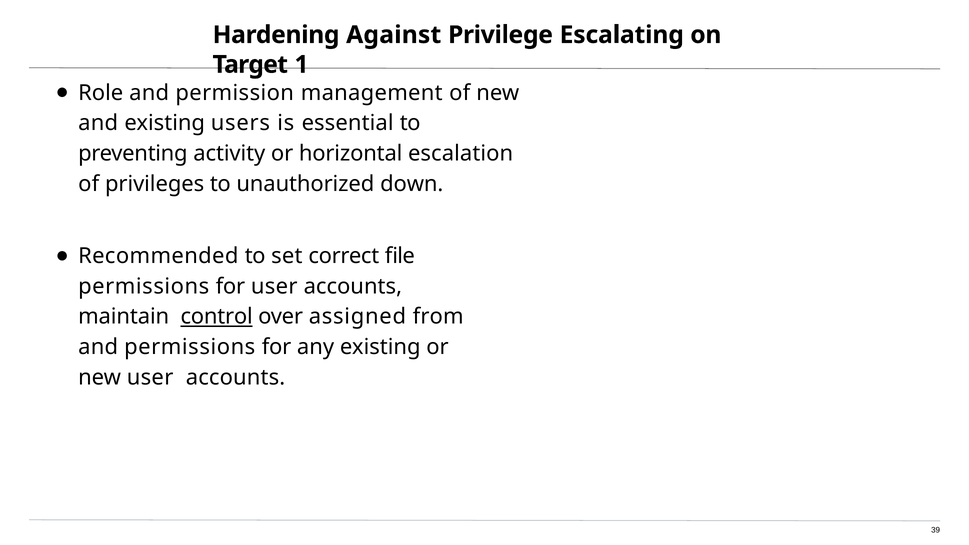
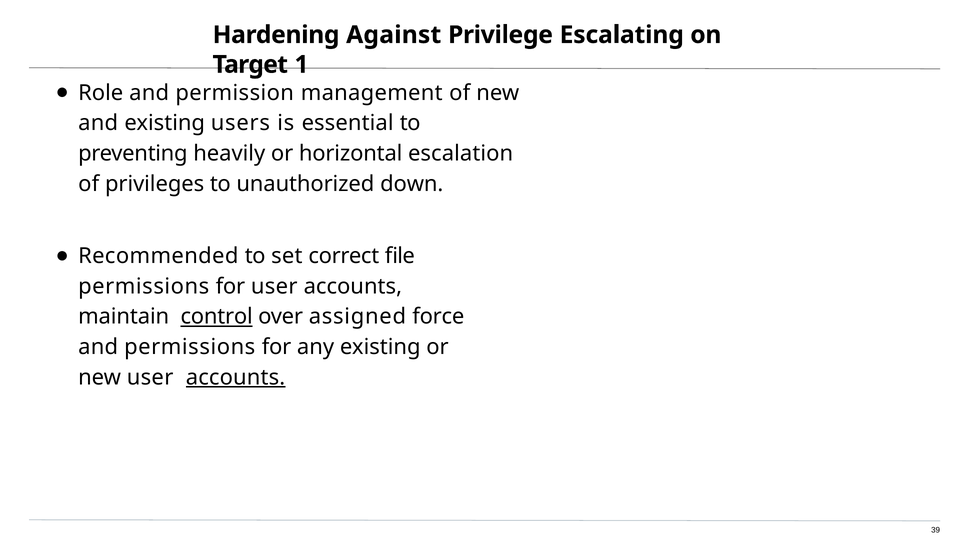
activity: activity -> heavily (229, 153)
from: from -> force (438, 317)
accounts underline: none -> present (236, 377)
